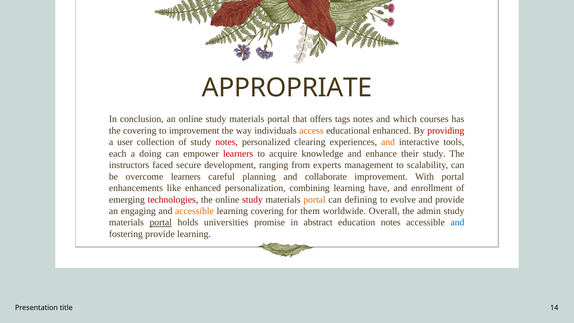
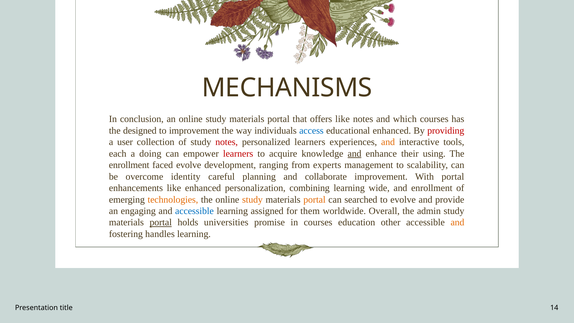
APPROPRIATE: APPROPRIATE -> MECHANISMS (287, 88)
offers tags: tags -> like (343, 119)
the covering: covering -> designed (140, 131)
access colour: orange -> blue (311, 131)
personalized clearing: clearing -> learners (310, 142)
and underline: none -> present (355, 154)
their study: study -> using (434, 154)
instructors: instructors -> enrollment (129, 165)
faced secure: secure -> evolve (189, 165)
overcome learners: learners -> identity (186, 177)
have: have -> wide (379, 188)
technologies colour: red -> orange (173, 199)
study colour: red -> orange (252, 199)
defining: defining -> searched (361, 199)
accessible colour: orange -> blue (194, 211)
learning covering: covering -> assigned (267, 211)
in abstract: abstract -> courses (318, 222)
education notes: notes -> other (391, 222)
and colour: blue -> orange (457, 222)
fostering provide: provide -> handles (160, 234)
